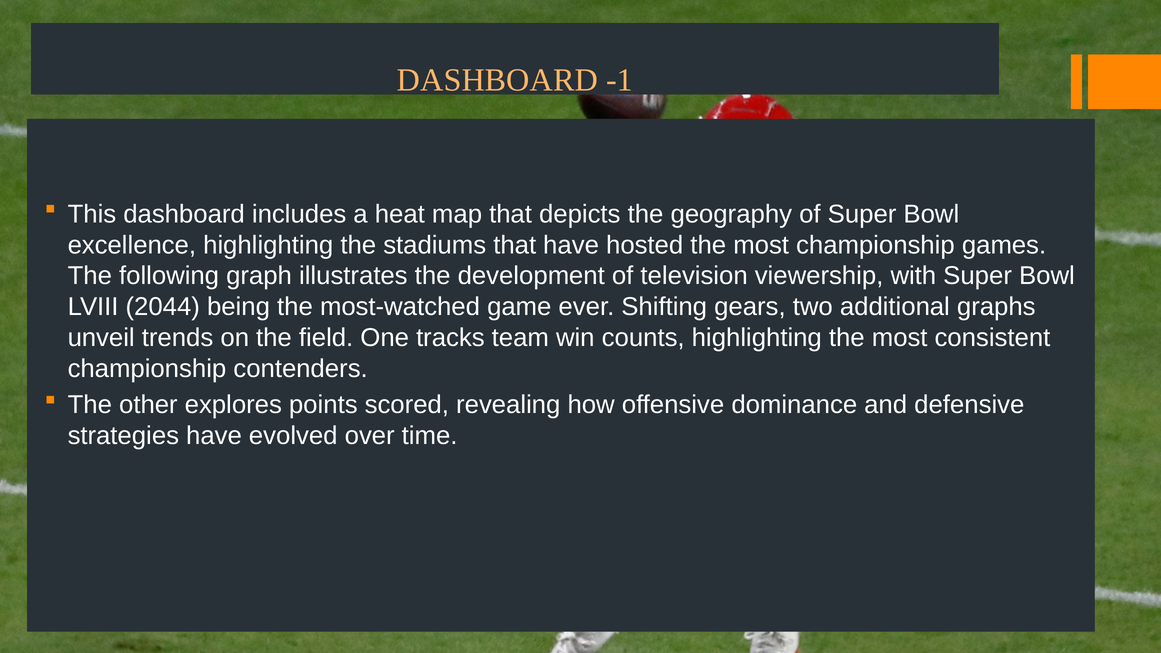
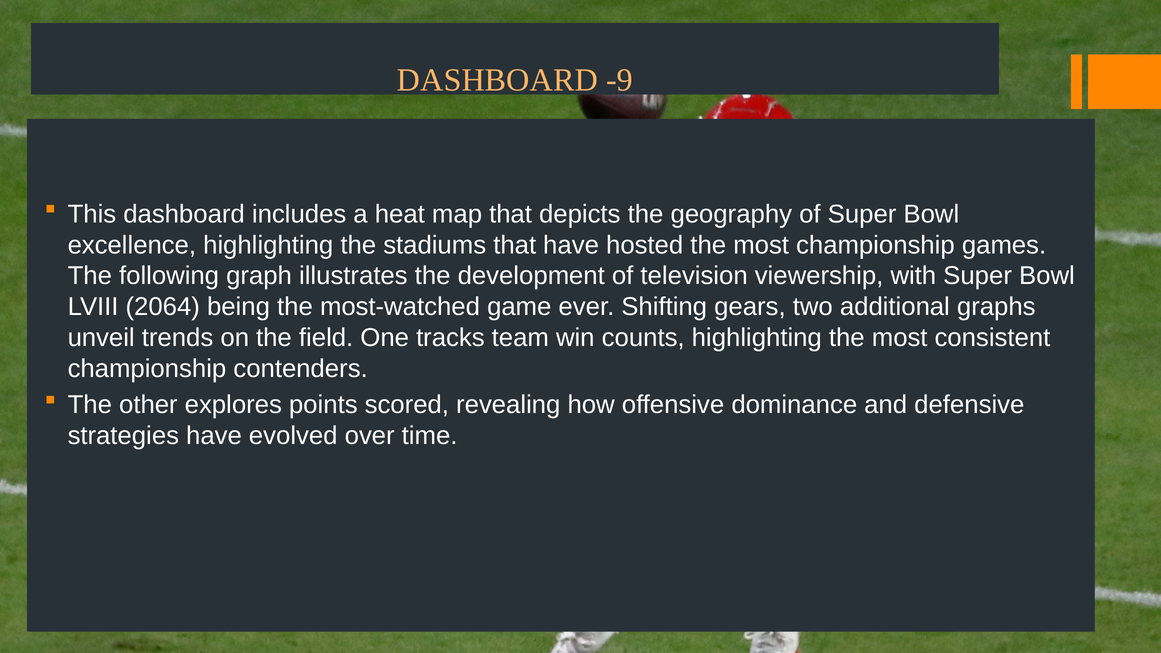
-1: -1 -> -9 (620, 80)
2044: 2044 -> 2064 (163, 307)
